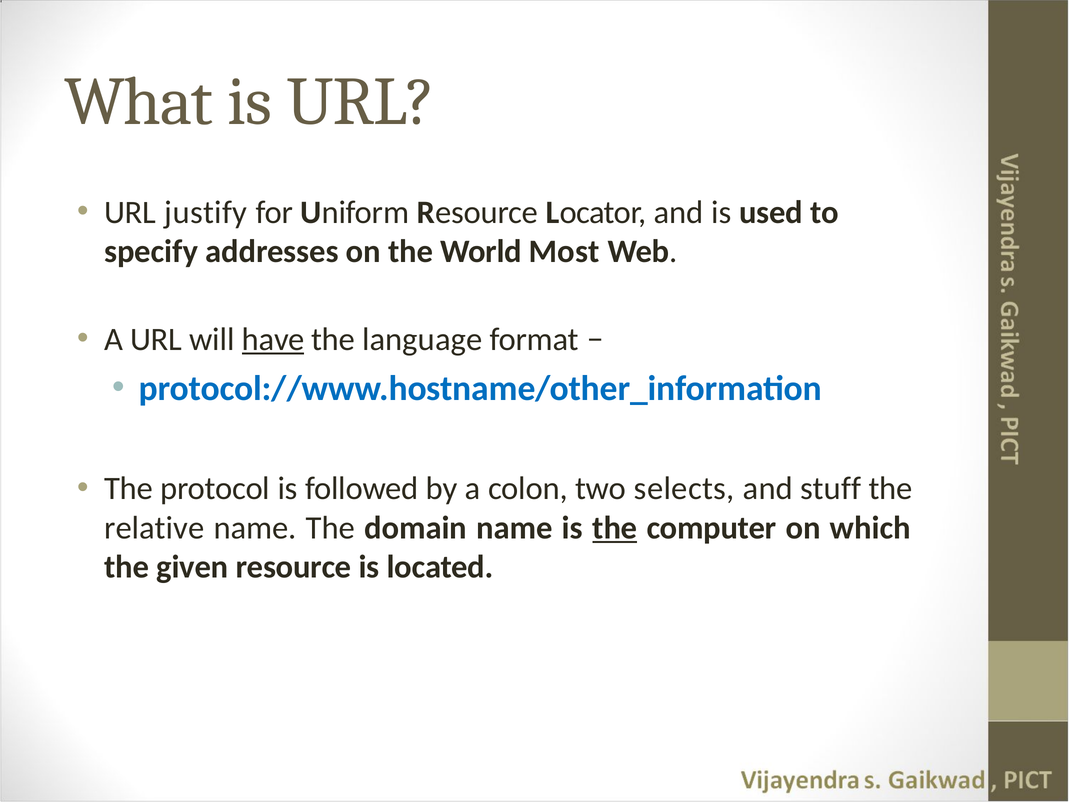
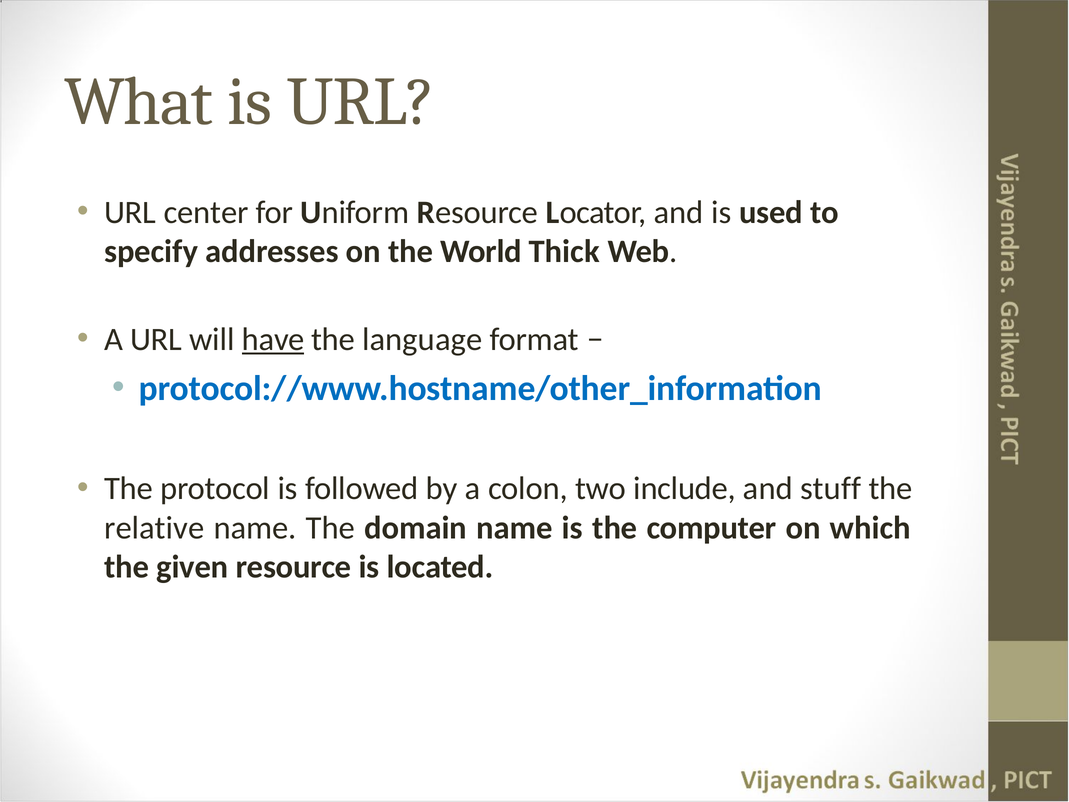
justify: justify -> center (206, 212)
Most: Most -> Thick (564, 251)
selects: selects -> include (685, 488)
the underline: present -> none (615, 528)
